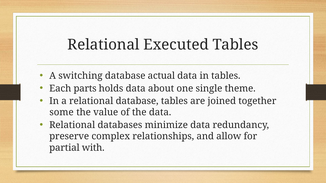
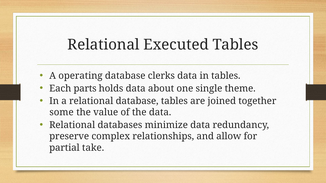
switching: switching -> operating (80, 76)
actual: actual -> clerks (161, 76)
with: with -> take (93, 148)
